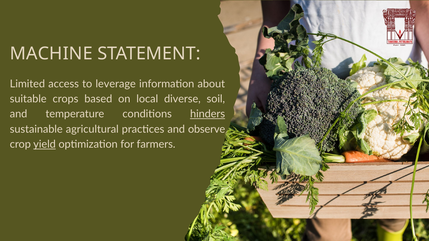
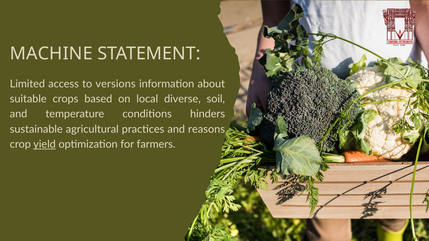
leverage: leverage -> versions (116, 84)
hinders underline: present -> none (208, 114)
observe: observe -> reasons (207, 129)
